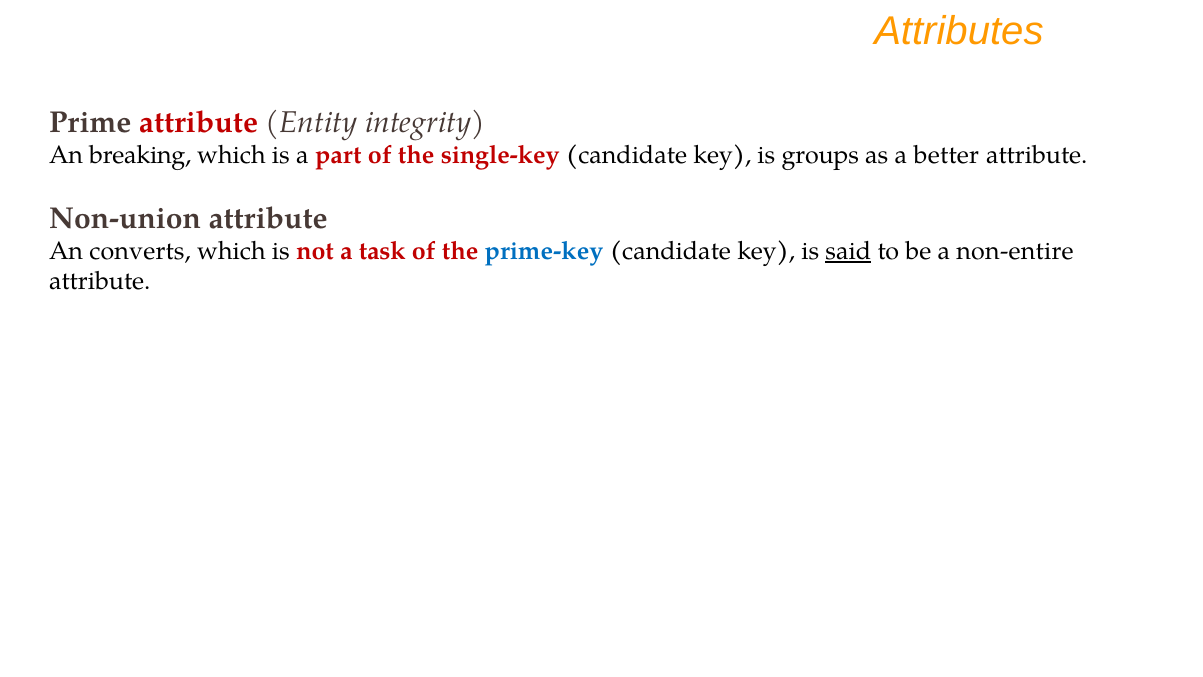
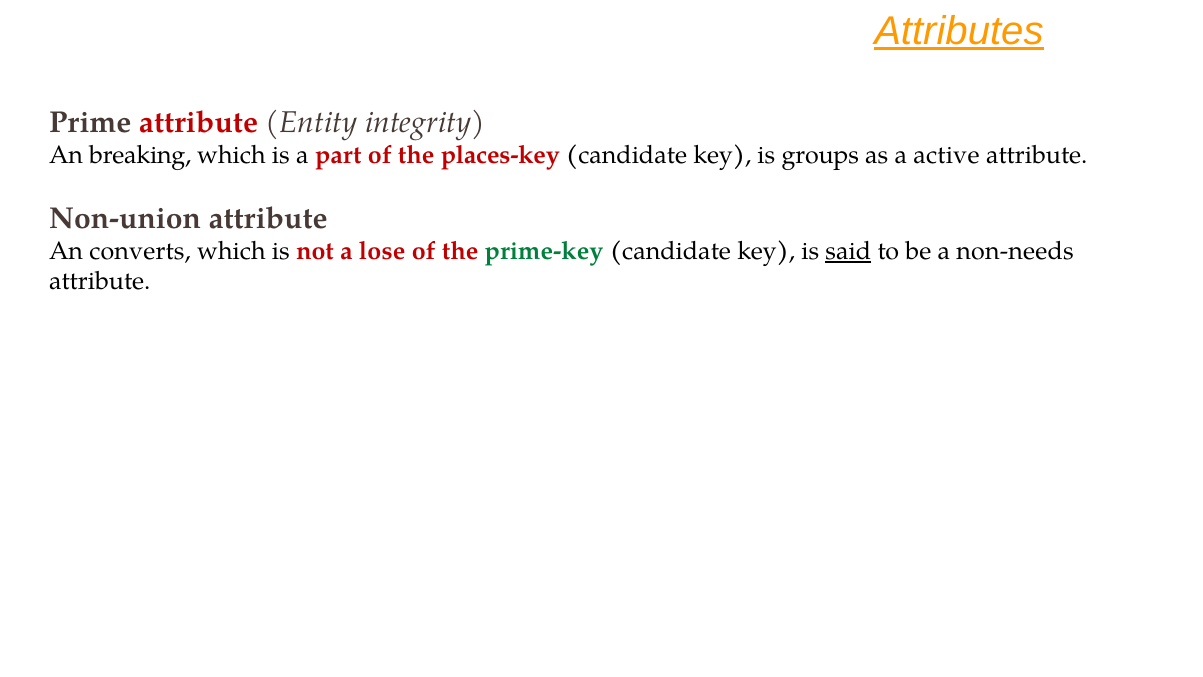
Attributes underline: none -> present (959, 31)
single-key: single-key -> places-key (500, 155)
better: better -> active (946, 155)
task: task -> lose (382, 251)
prime-key colour: blue -> green (544, 251)
non-entire: non-entire -> non-needs (1015, 251)
